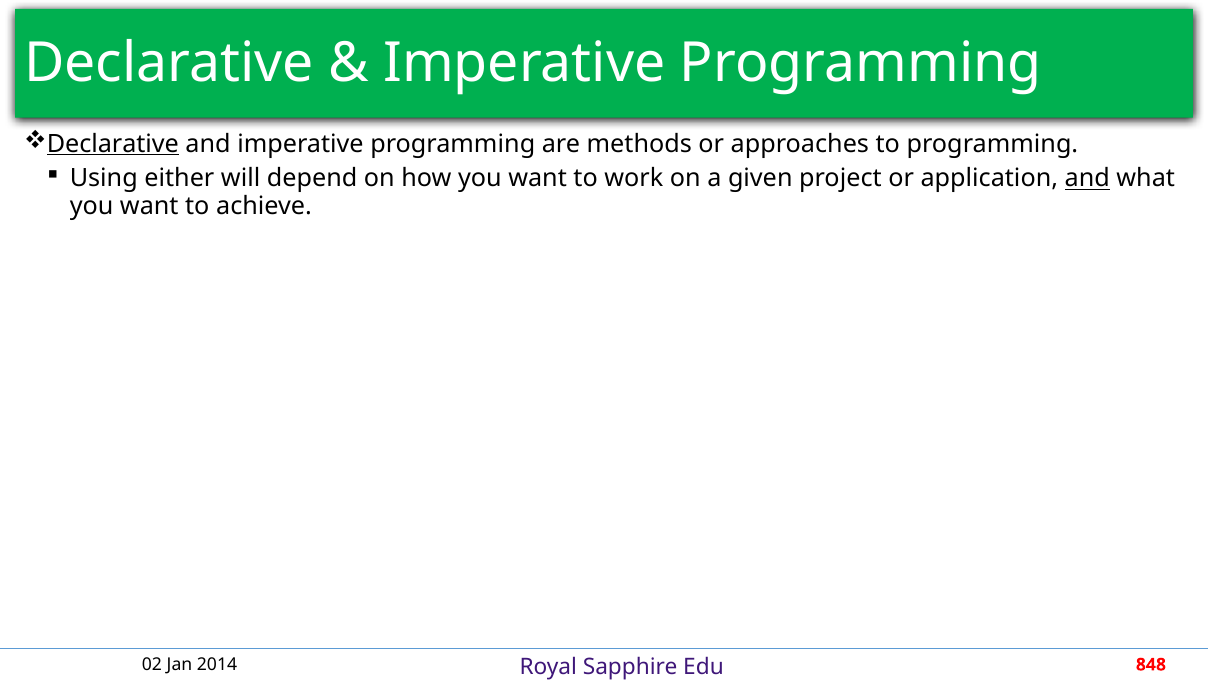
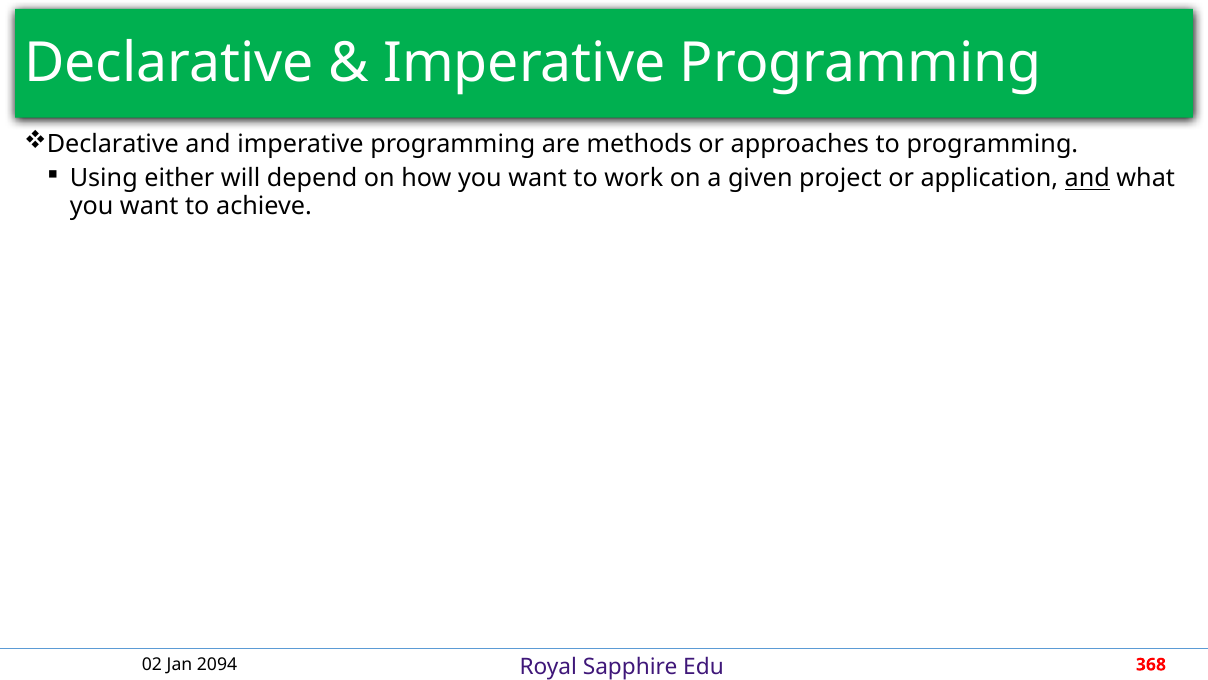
Declarative underline: present -> none (113, 144)
2014: 2014 -> 2094 (217, 664)
848: 848 -> 368 (1151, 664)
